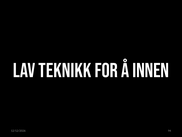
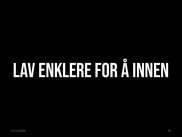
TEKNIKK: TEKNIKK -> ENKLERE (65, 70)
